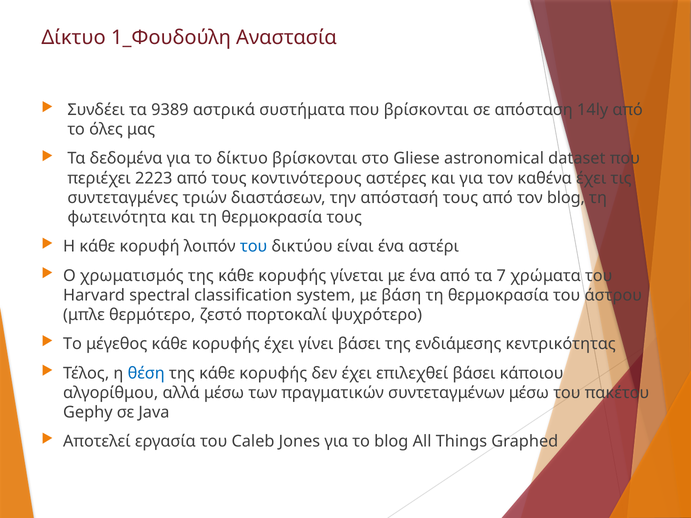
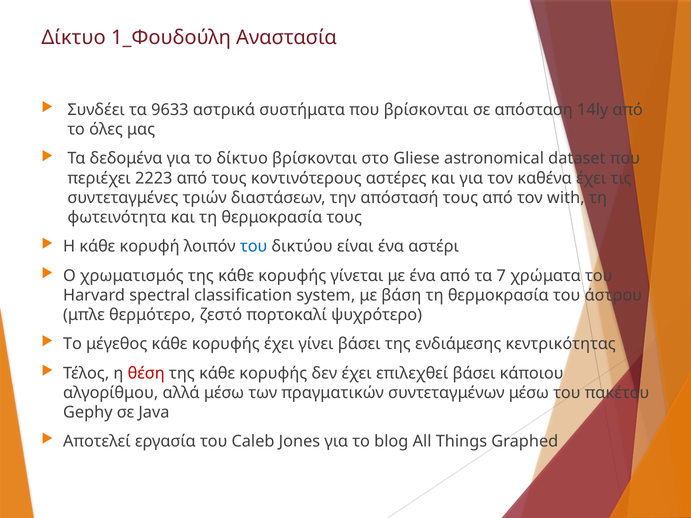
9389: 9389 -> 9633 (170, 110)
τον blog: blog -> with (566, 198)
θέση colour: blue -> red (146, 373)
